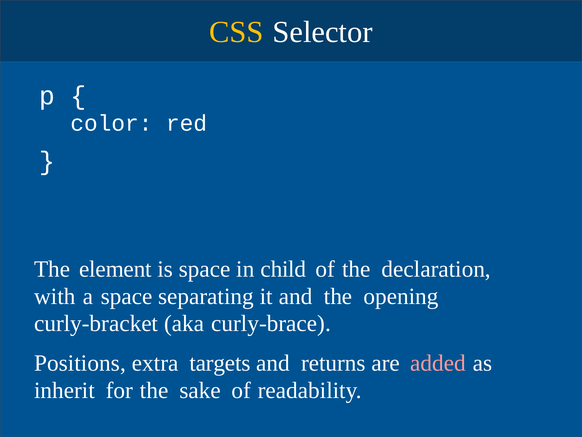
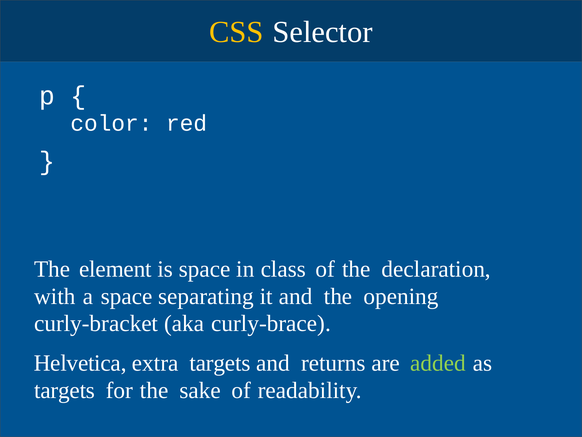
child: child -> class (283, 269)
Positions: Positions -> Helvetica (80, 363)
added colour: pink -> light green (438, 363)
inherit: inherit -> targets (65, 390)
